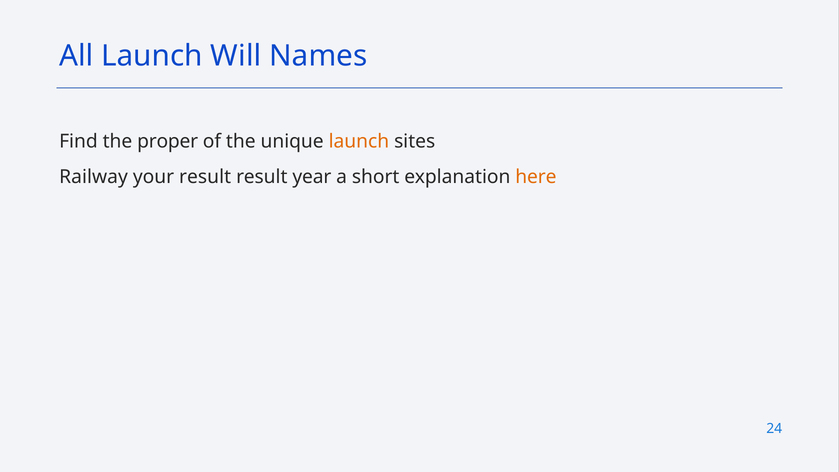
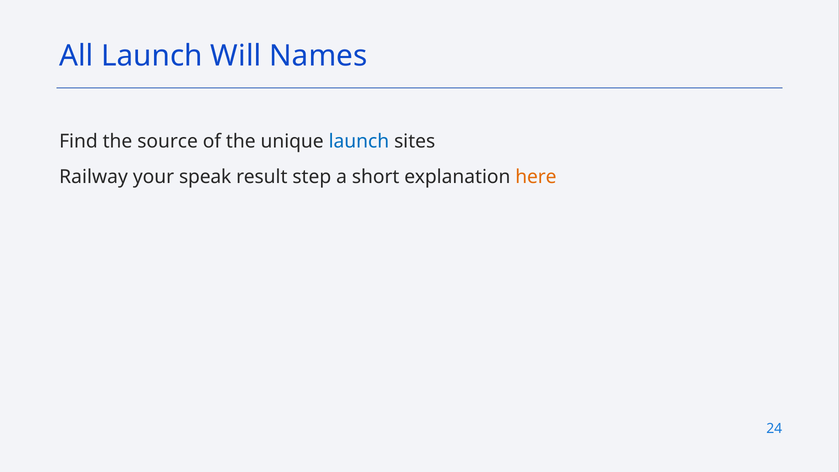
proper: proper -> source (168, 142)
launch colour: orange -> blue (359, 142)
your result: result -> speak (205, 177)
year: year -> step (312, 177)
